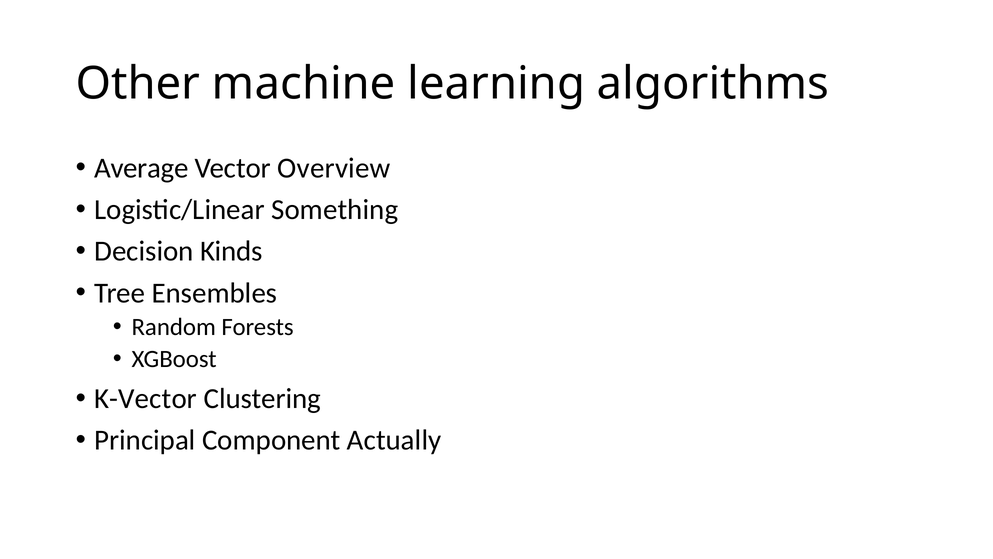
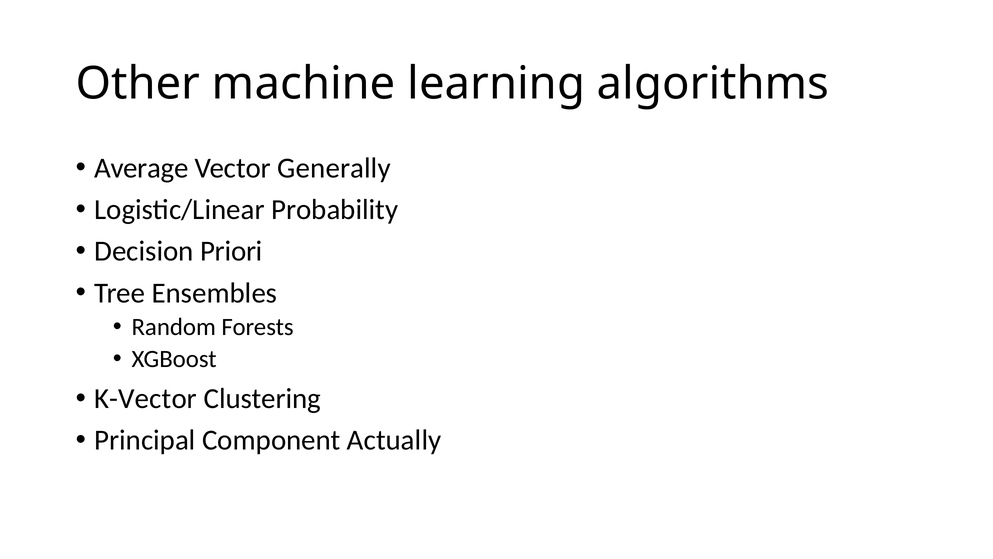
Overview: Overview -> Generally (334, 168)
Something: Something -> Probability (335, 210)
Kinds: Kinds -> Priori (231, 251)
